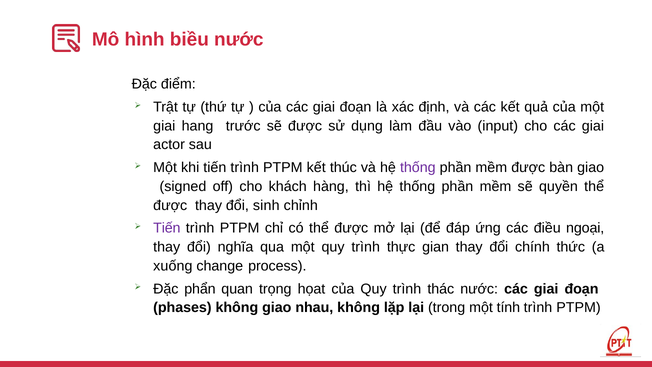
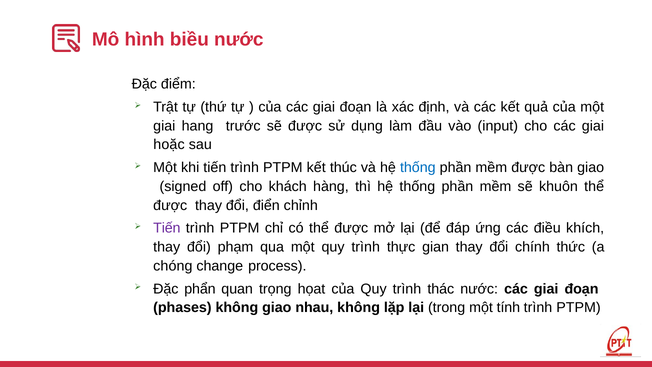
actor: actor -> hoặc (169, 145)
thống colour: purple -> blue (418, 168)
quyền: quyền -> khuôn (558, 186)
sinh: sinh -> điển (266, 205)
ngoại: ngoại -> khích (585, 228)
nghĩa: nghĩa -> phạm (235, 247)
xuống: xuống -> chóng (173, 266)
